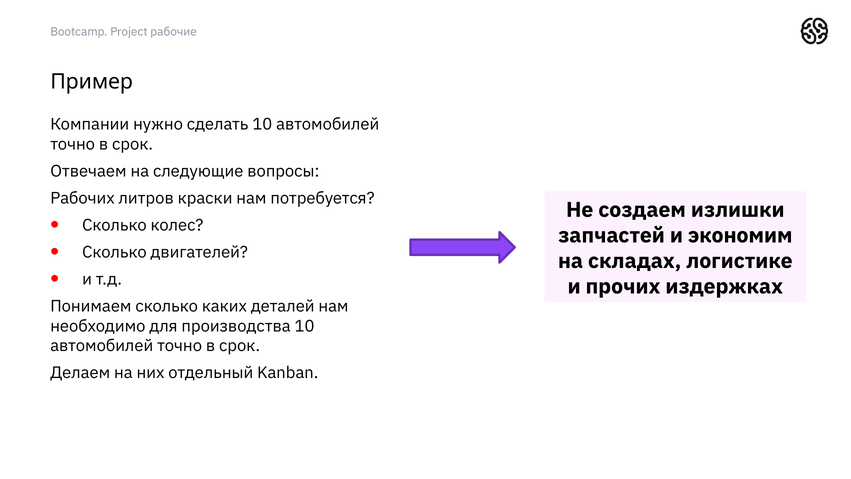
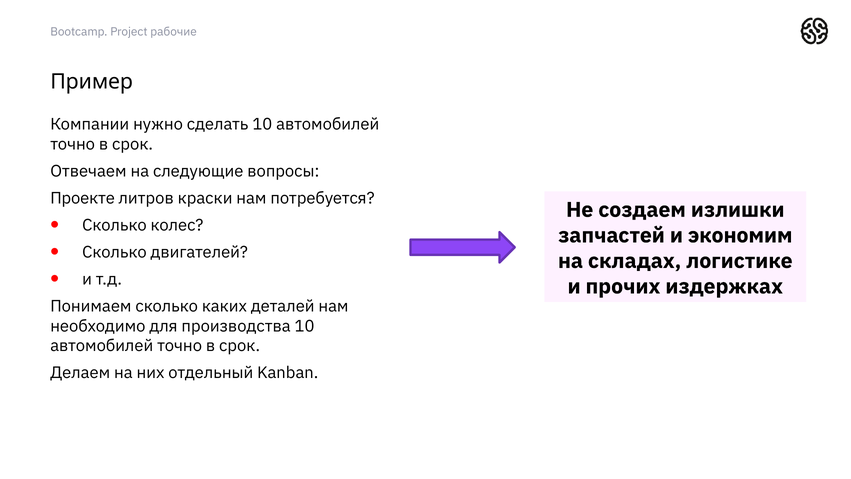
Рабочих: Рабочих -> Проекте (83, 198)
